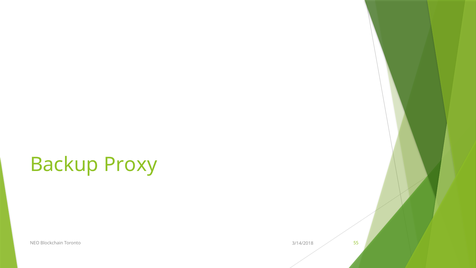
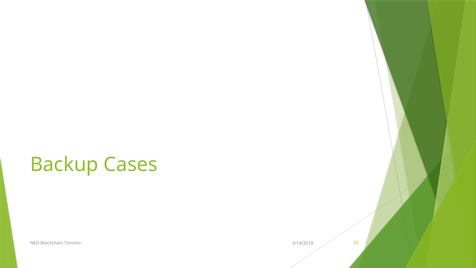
Proxy: Proxy -> Cases (131, 164)
